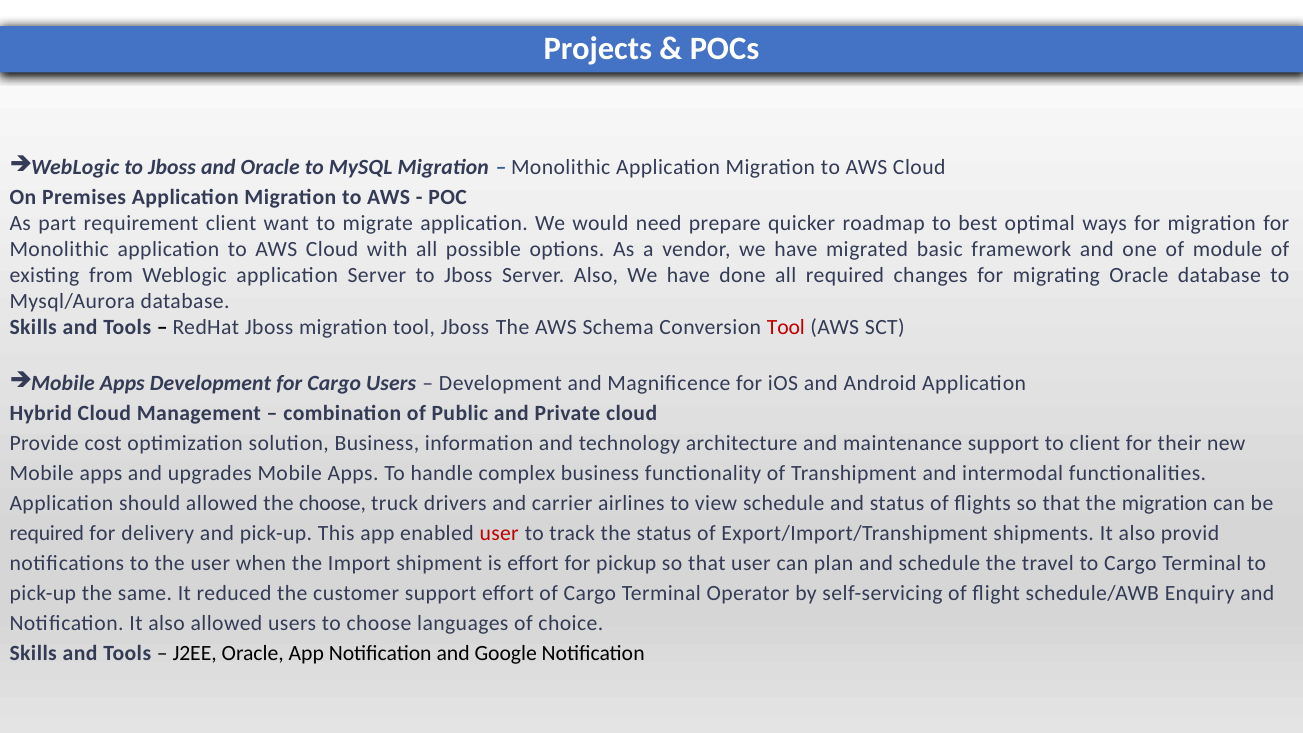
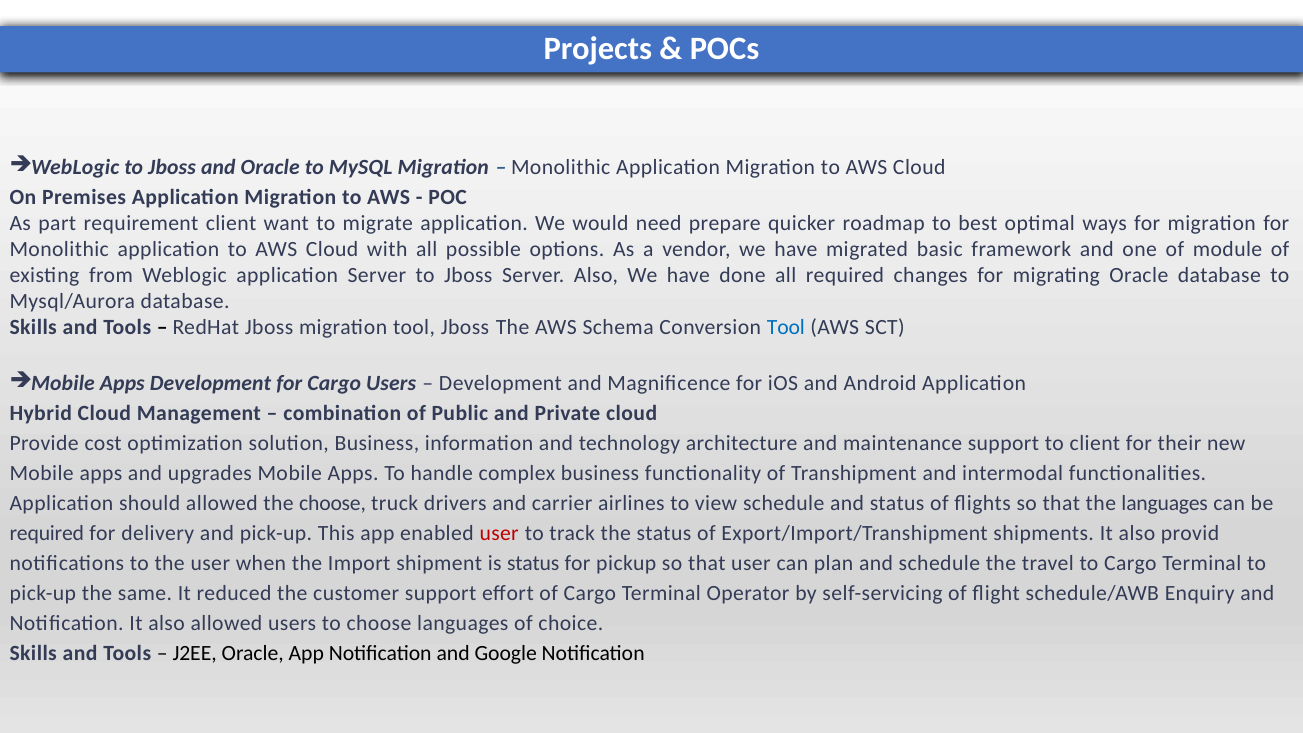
Tool colour: red -> blue (786, 328)
the migration: migration -> languages (1165, 504)
is effort: effort -> status (533, 563)
